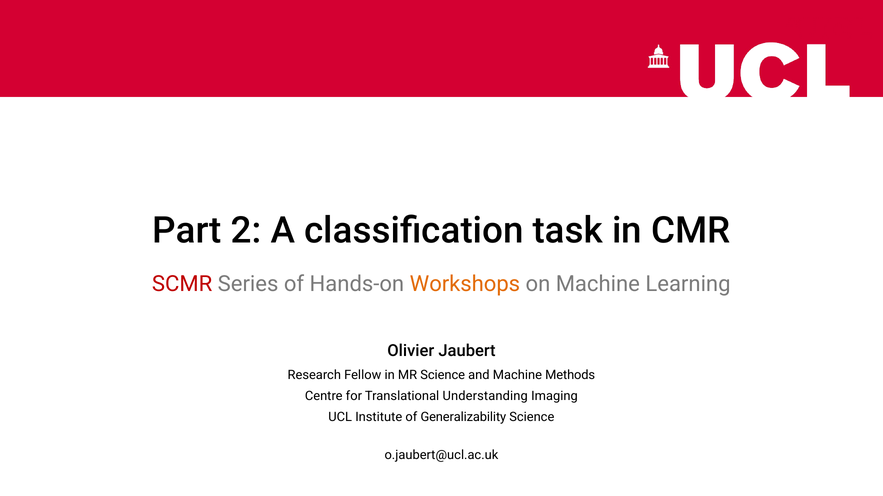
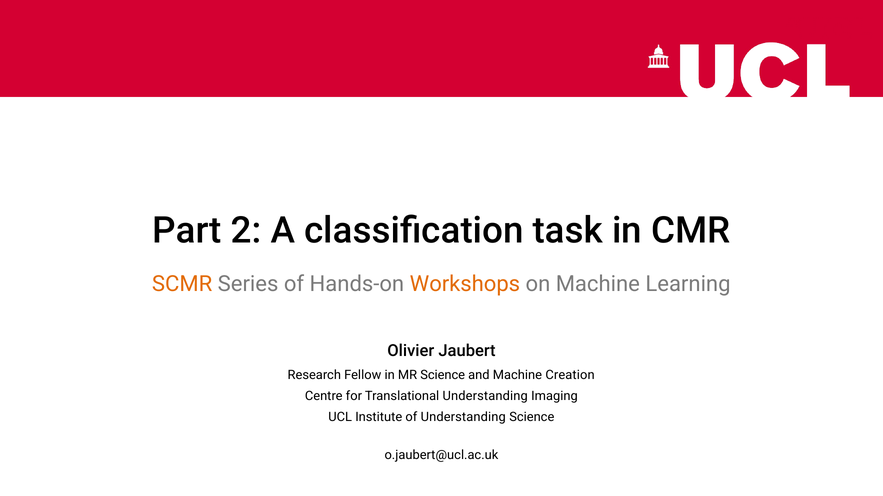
SCMR colour: red -> orange (182, 284)
Methods: Methods -> Creation (570, 376)
of Generalizability: Generalizability -> Understanding (463, 418)
